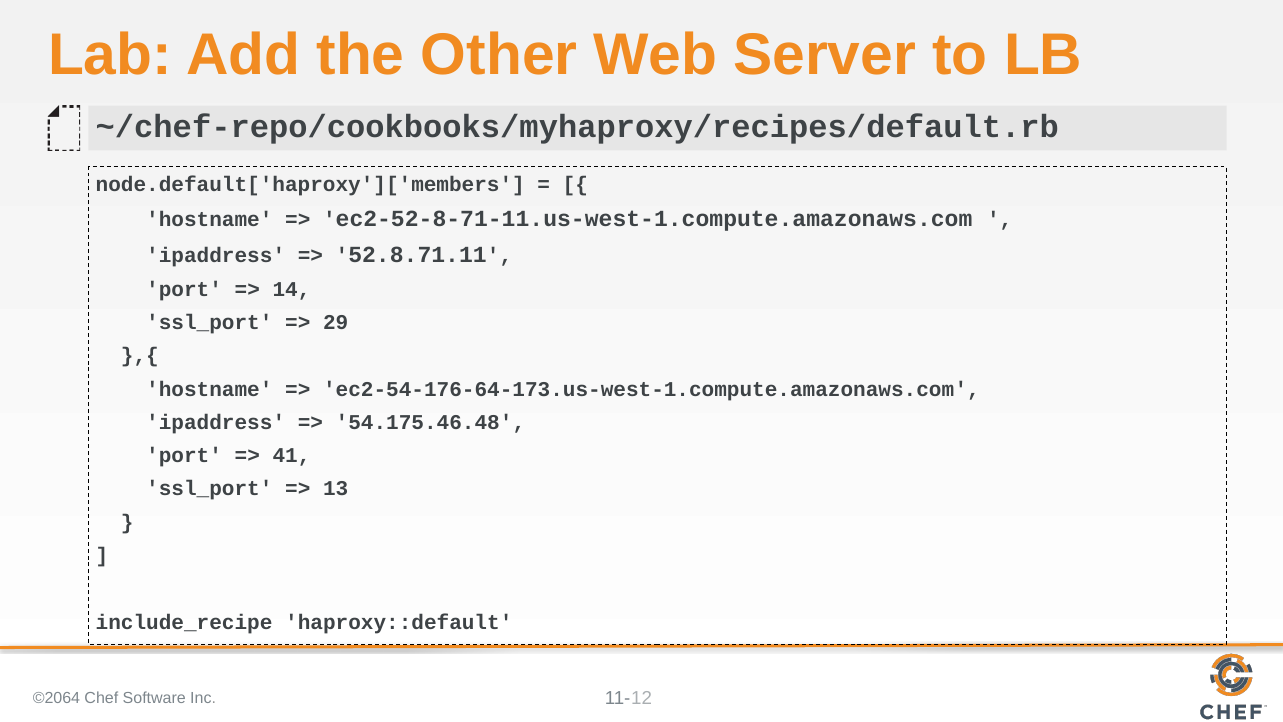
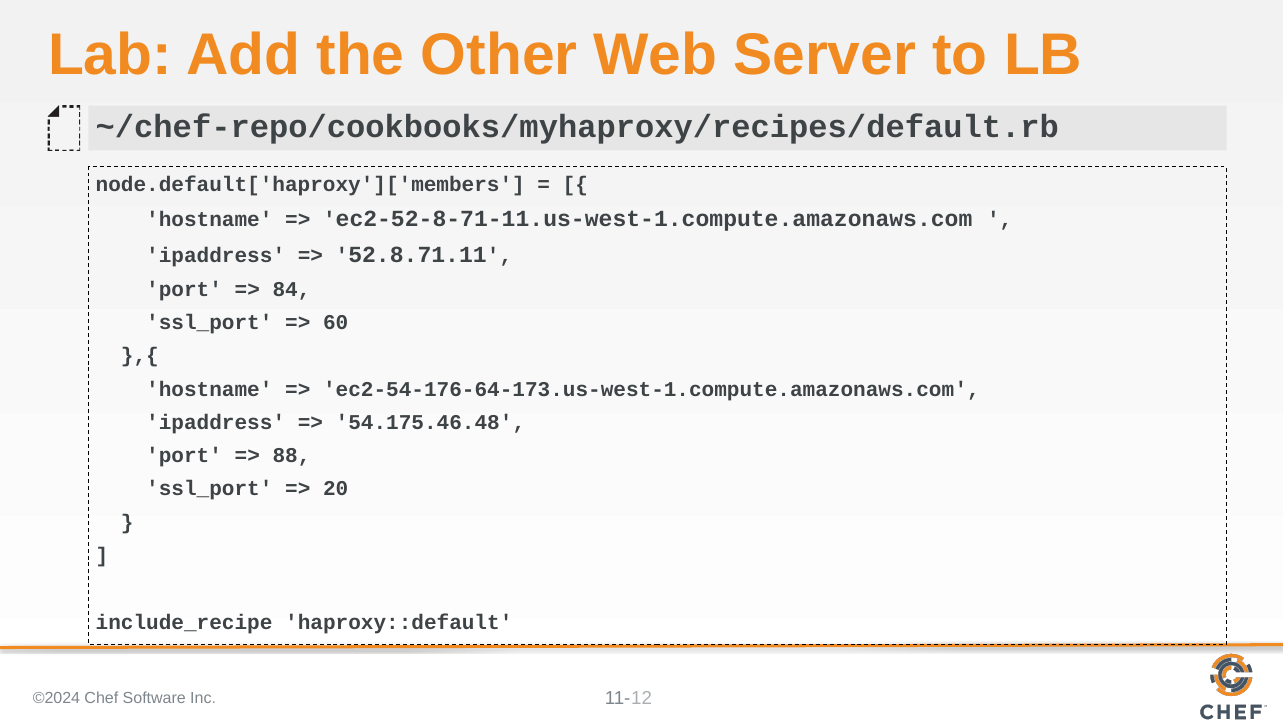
14: 14 -> 84 (291, 289)
29: 29 -> 60 (336, 322)
41: 41 -> 88 (291, 455)
13: 13 -> 20 (336, 489)
©2064: ©2064 -> ©2024 (56, 698)
